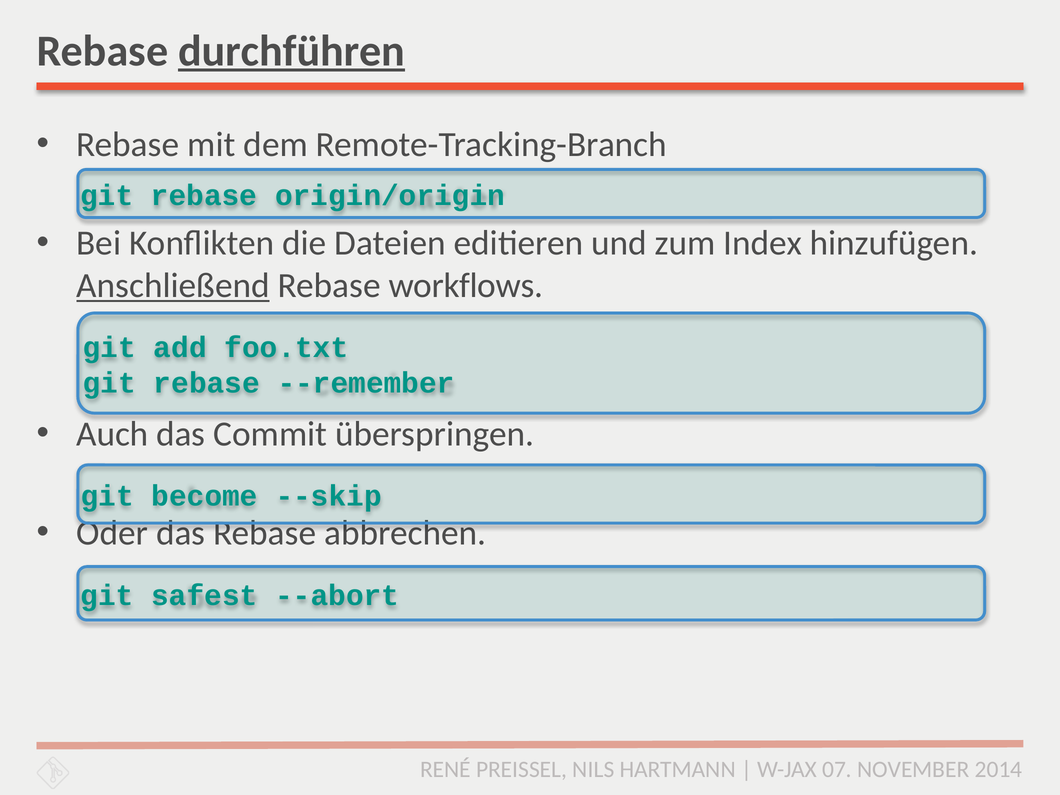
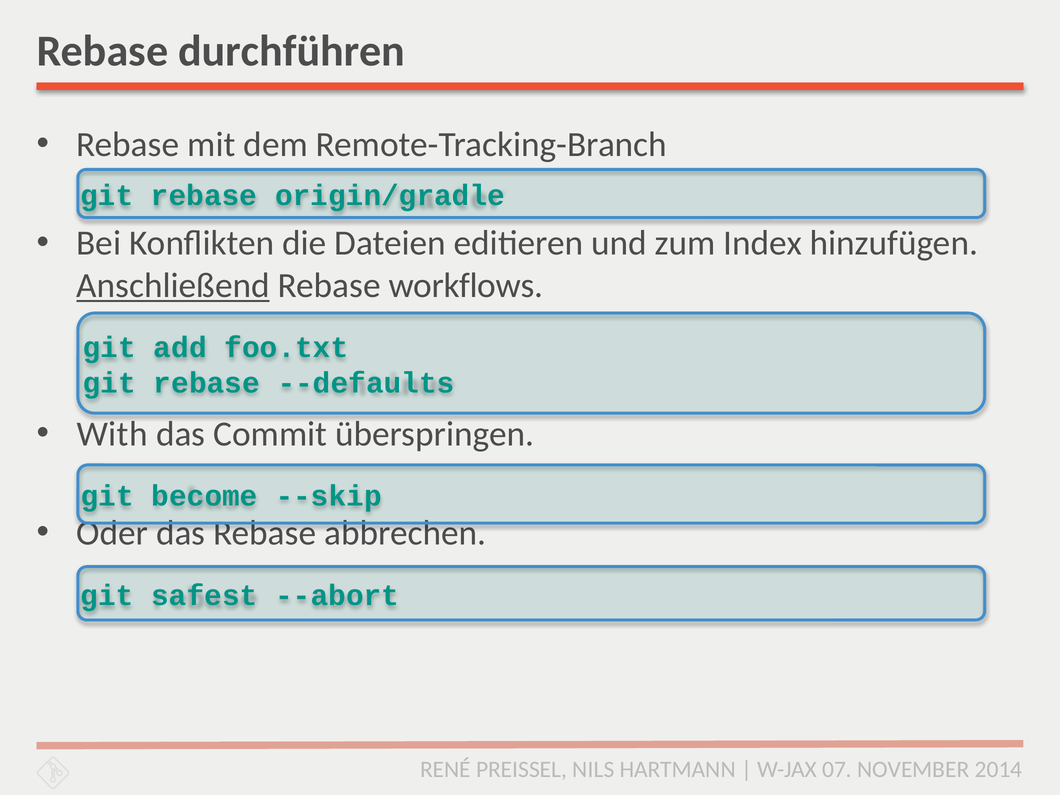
durchführen underline: present -> none (292, 51)
origin/origin: origin/origin -> origin/gradle (390, 196)
--remember: --remember -> --defaults (366, 383)
Auch: Auch -> With (112, 434)
